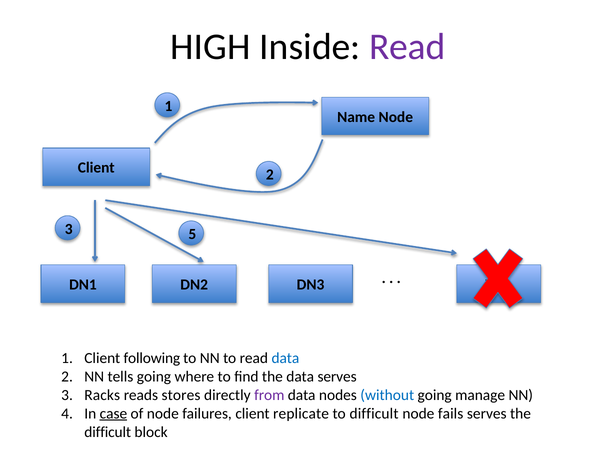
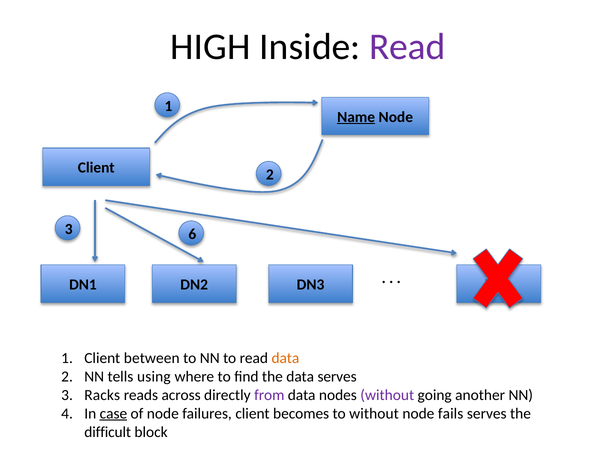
Name underline: none -> present (356, 117)
5: 5 -> 6 (192, 234)
following: following -> between (152, 358)
data colour: blue -> orange (285, 358)
tells going: going -> using (154, 377)
stores: stores -> across (181, 395)
without colour: blue -> purple (387, 395)
manage: manage -> another (480, 395)
replicate: replicate -> becomes (301, 414)
to difficult: difficult -> without (374, 414)
